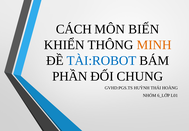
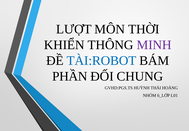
CÁCH: CÁCH -> LƯỢT (74, 29)
BIẾN: BIẾN -> THỜI (144, 29)
MINH colour: orange -> purple (154, 45)
